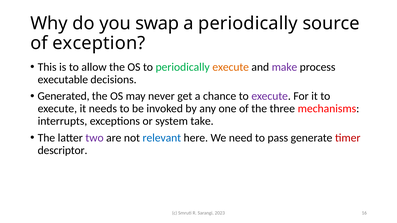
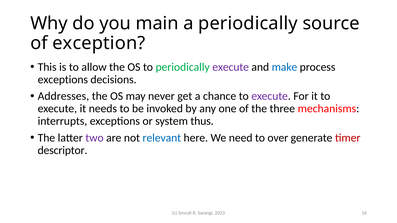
swap: swap -> main (157, 24)
execute colour: orange -> purple (231, 67)
make colour: purple -> blue (284, 67)
executable: executable -> exceptions (63, 80)
Generated: Generated -> Addresses (63, 96)
take: take -> thus (202, 121)
pass: pass -> over (278, 138)
